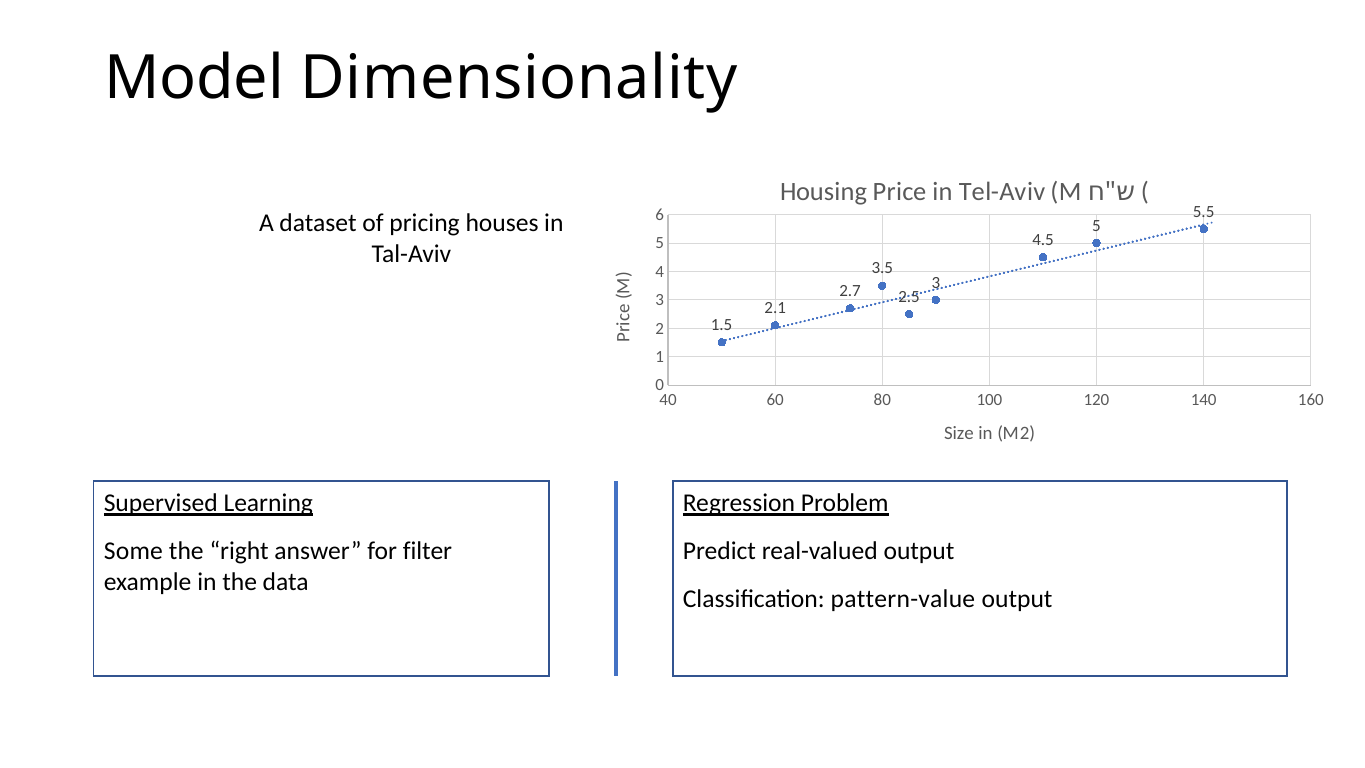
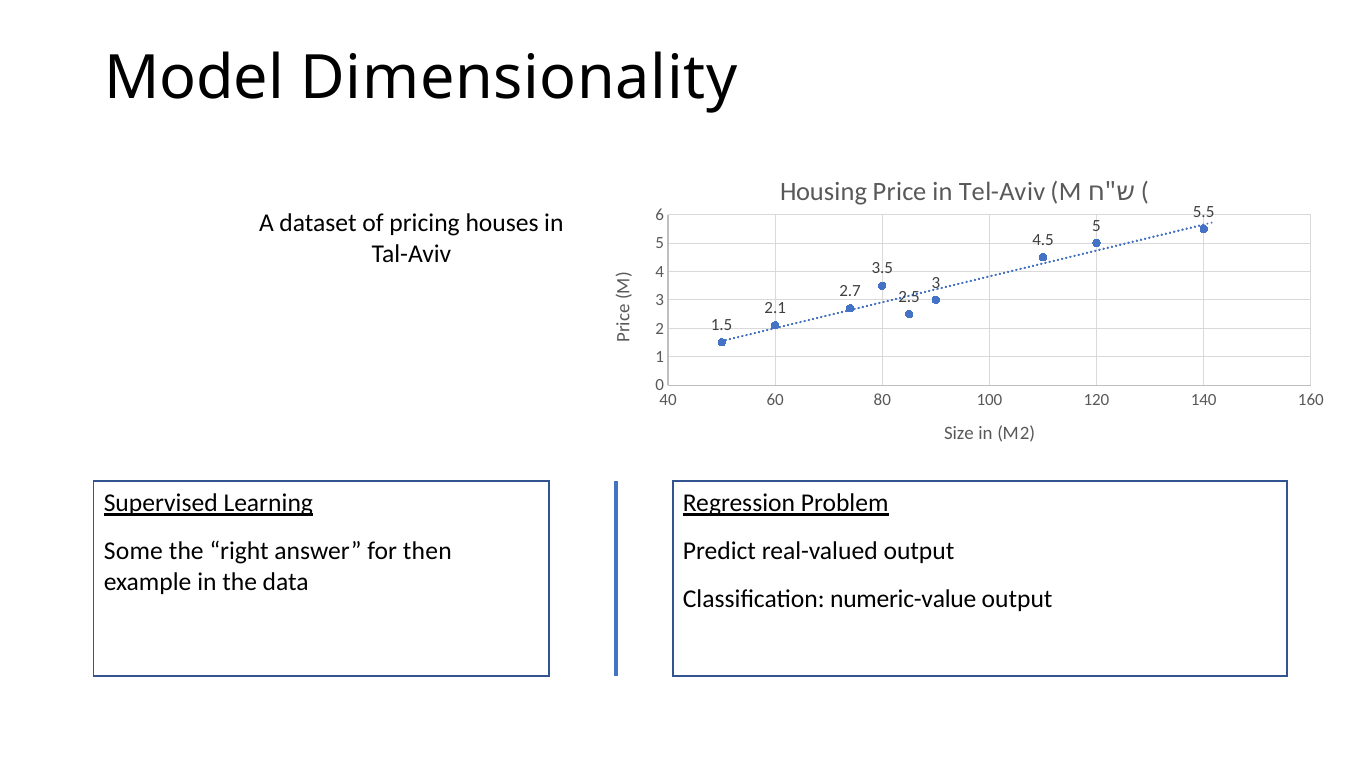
filter: filter -> then (427, 551)
pattern-value: pattern-value -> numeric-value (903, 599)
